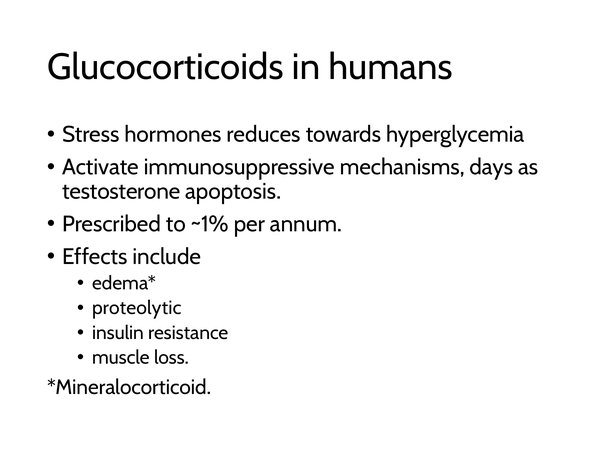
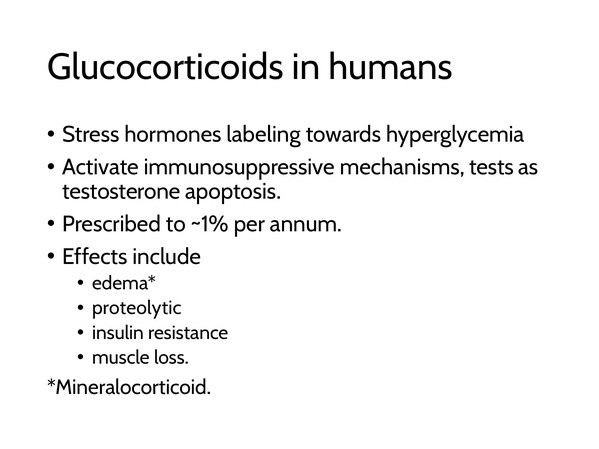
reduces: reduces -> labeling (264, 135)
days: days -> tests (491, 167)
